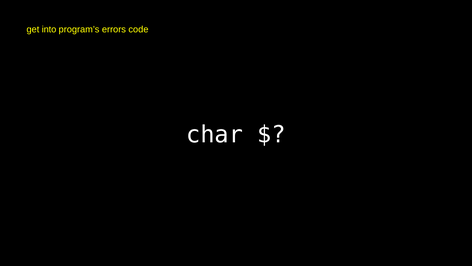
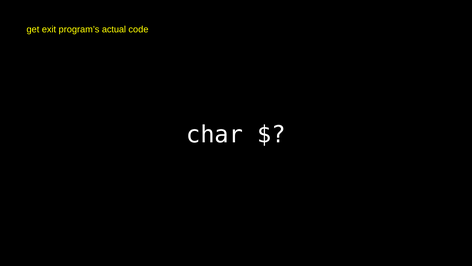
into: into -> exit (49, 29)
errors: errors -> actual (114, 29)
